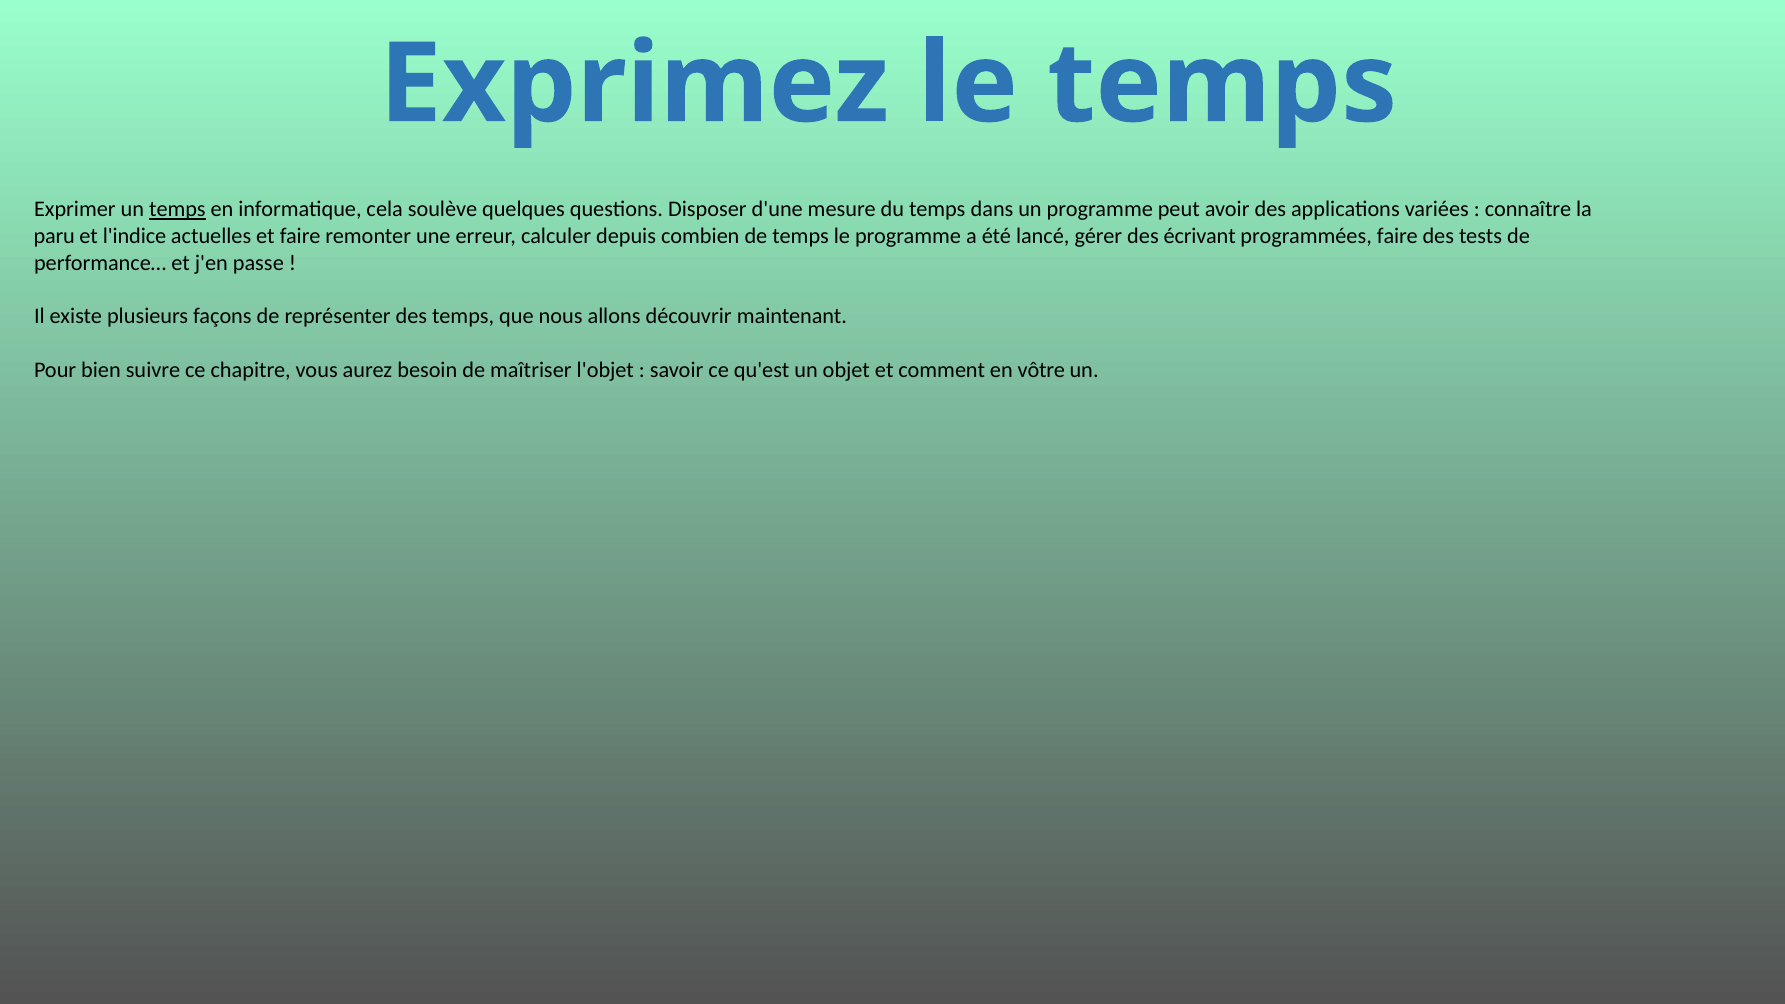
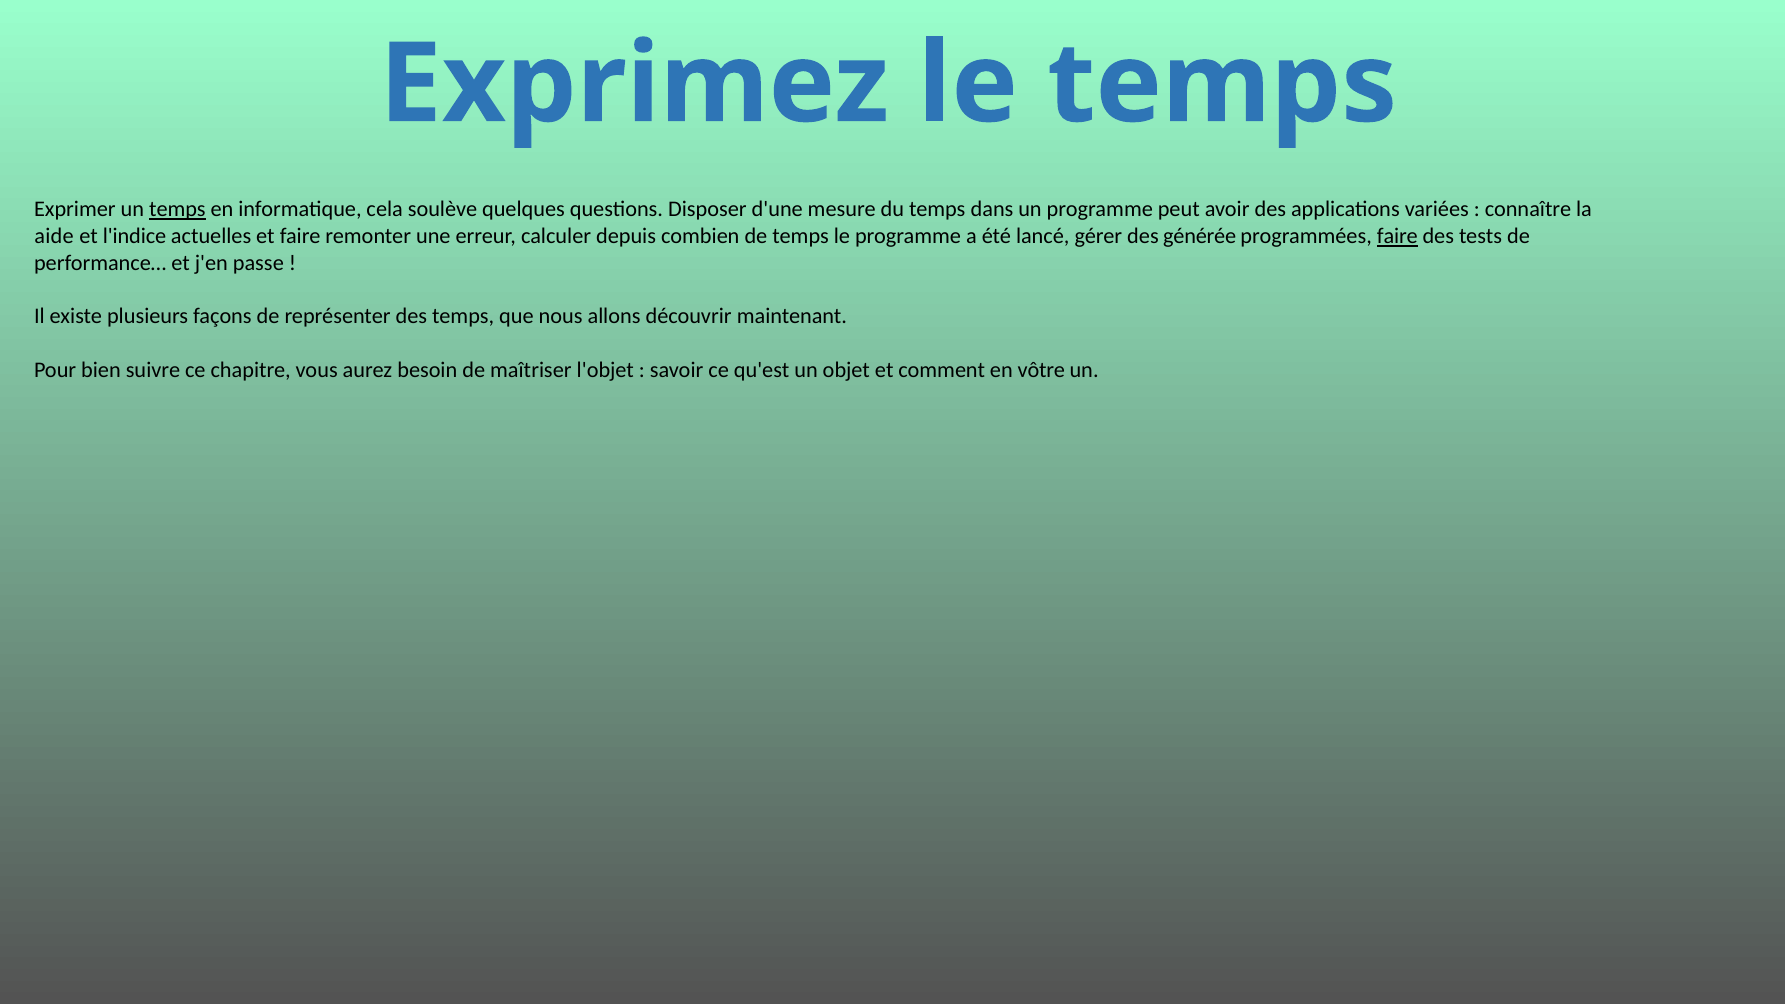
paru: paru -> aide (54, 236)
écrivant: écrivant -> générée (1200, 236)
faire underline: none -> present (1397, 236)
